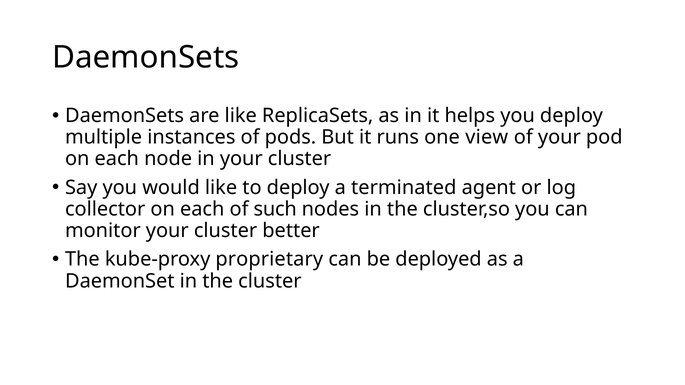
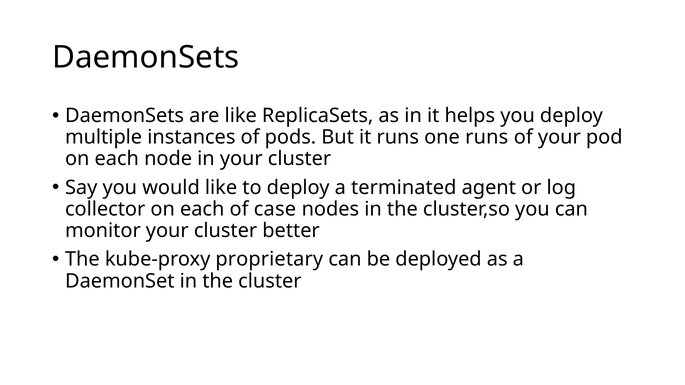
one view: view -> runs (487, 137)
such: such -> case (275, 209)
